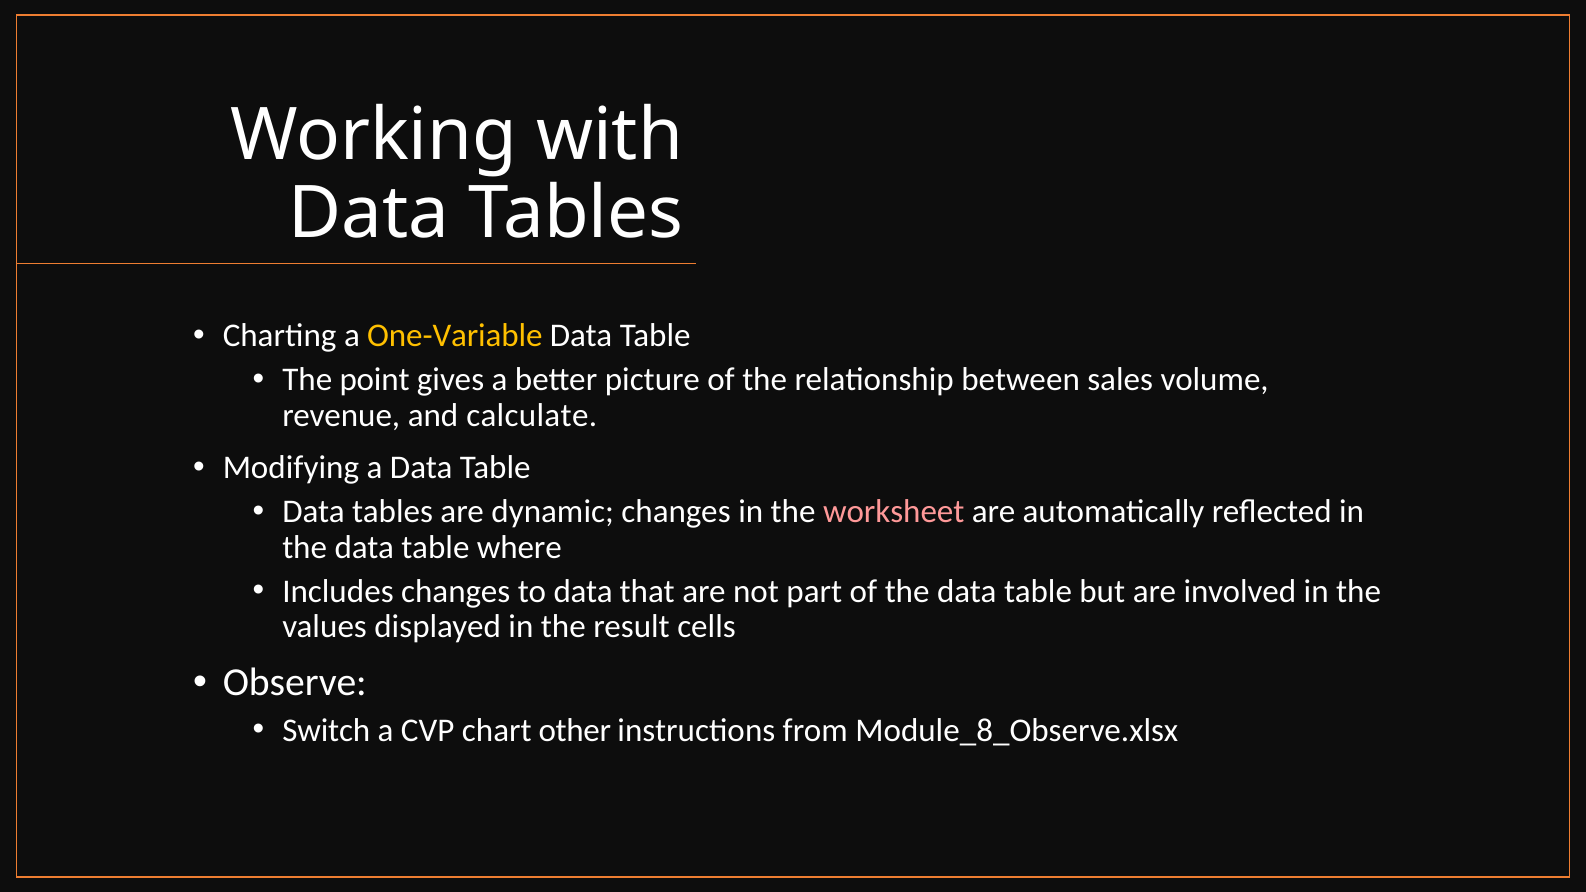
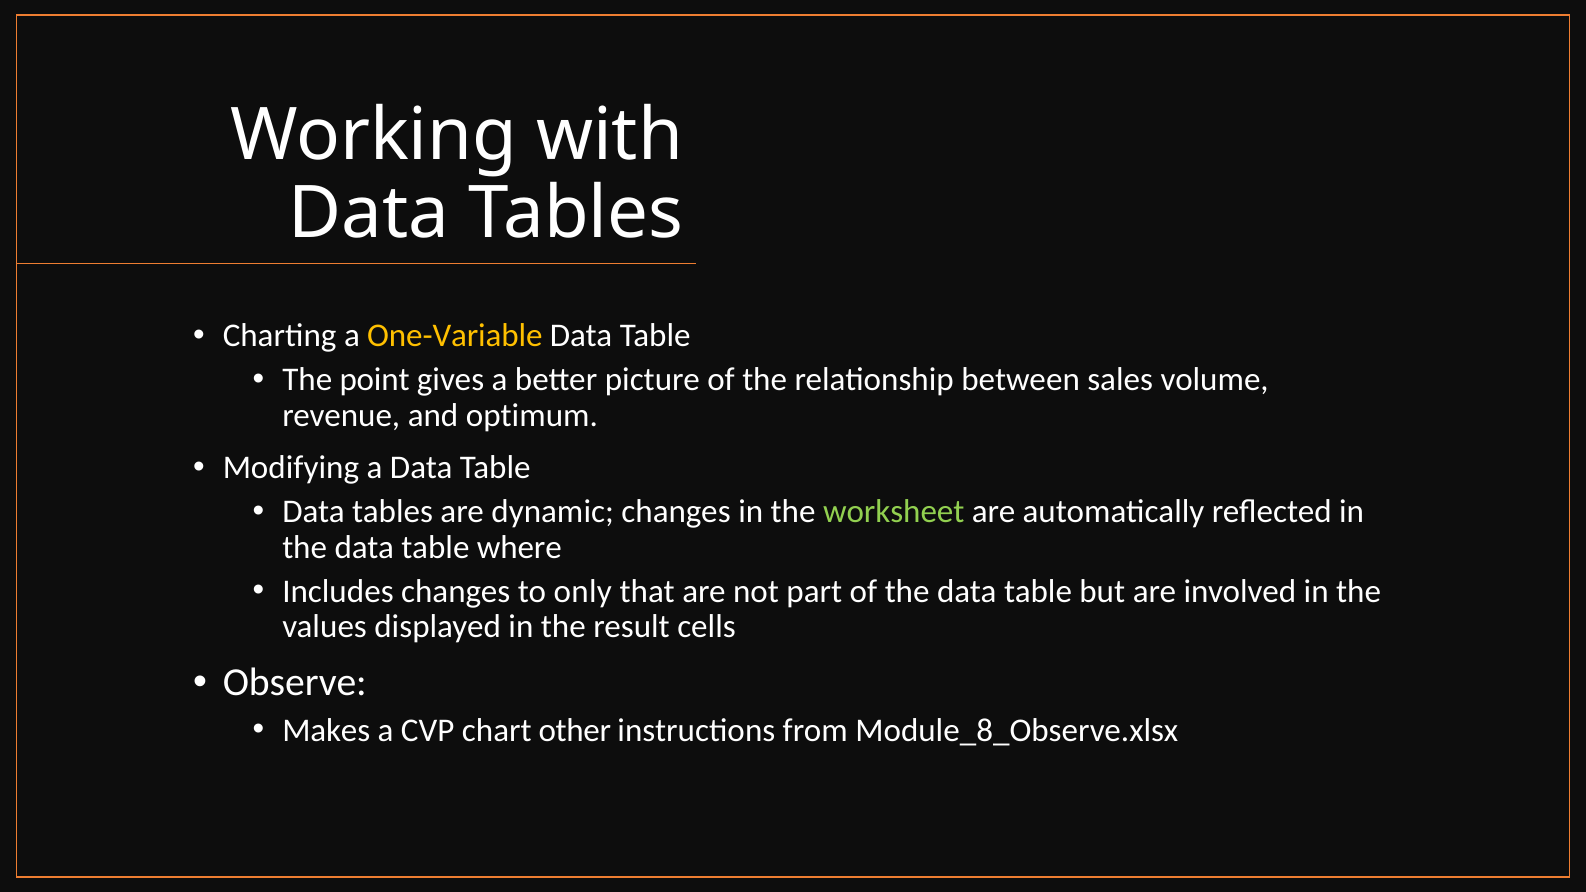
calculate: calculate -> optimum (532, 415)
worksheet colour: pink -> light green (894, 512)
to data: data -> only (583, 591)
Switch: Switch -> Makes (326, 730)
